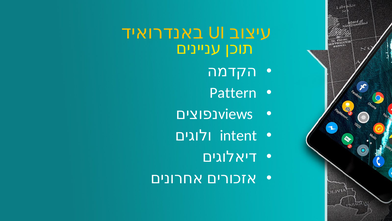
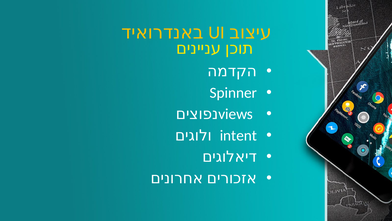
Pattern: Pattern -> Spinner (233, 93)
